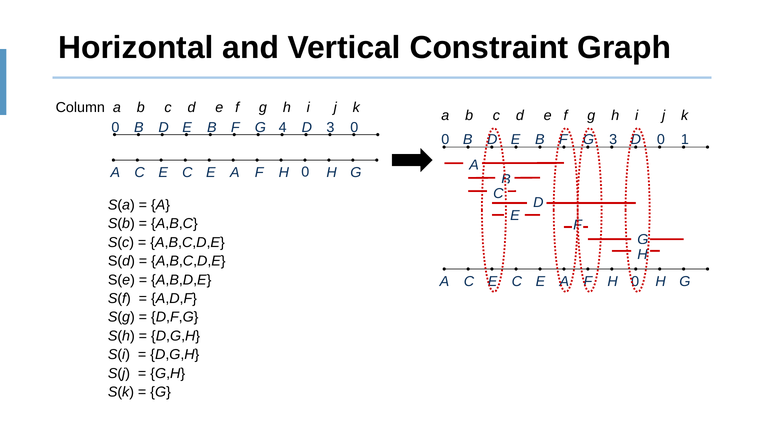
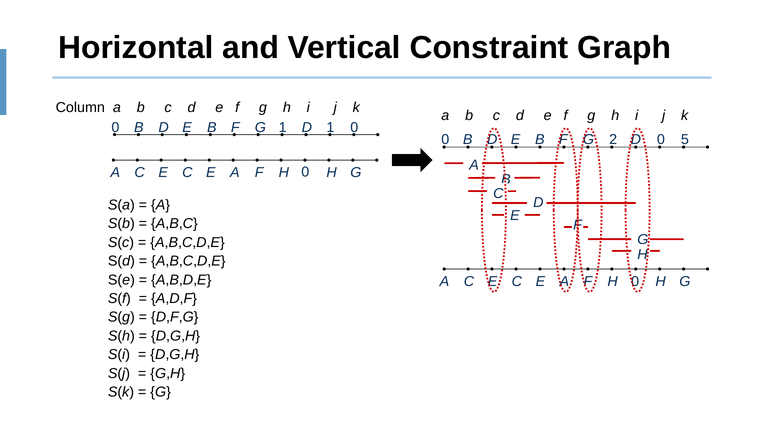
F 4: 4 -> 1 (283, 127)
D 3: 3 -> 1 (330, 127)
F 3: 3 -> 2 (613, 140)
1: 1 -> 5 (685, 140)
